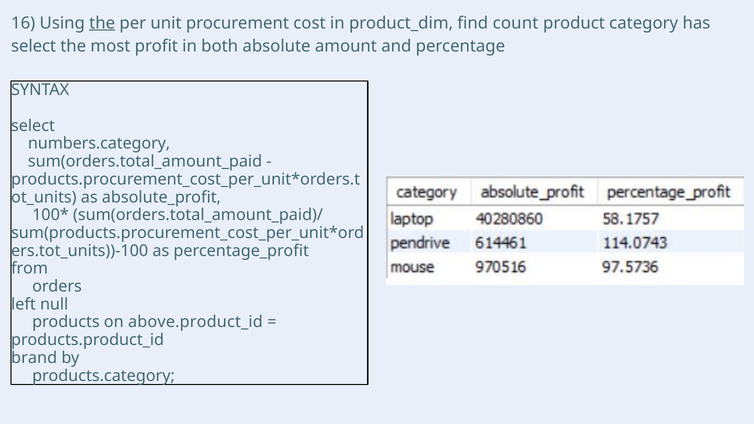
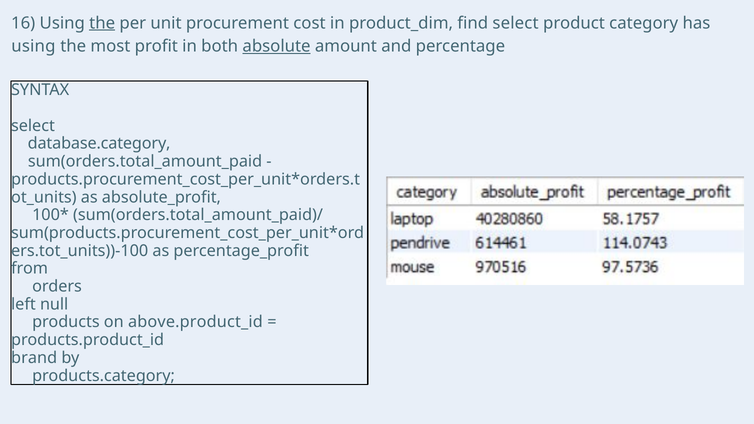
find count: count -> select (516, 23)
select: select -> using (33, 46)
absolute underline: none -> present (277, 46)
numbers.category: numbers.category -> database.category (99, 144)
